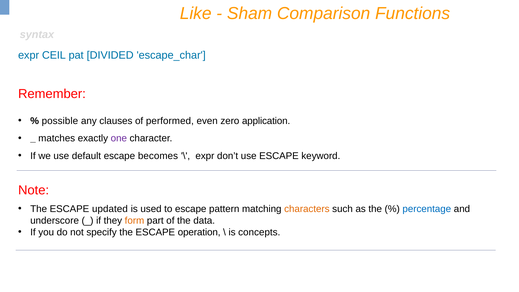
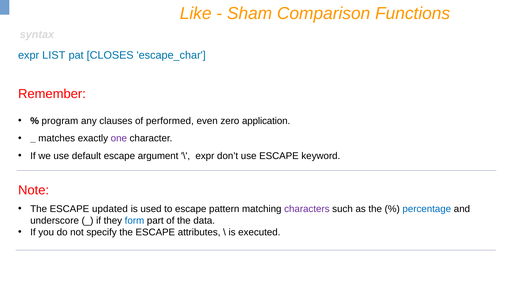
CEIL: CEIL -> LIST (54, 55)
DIVIDED: DIVIDED -> CLOSES (110, 55)
possible: possible -> program (60, 121)
becomes: becomes -> argument (158, 156)
characters colour: orange -> purple (307, 209)
form colour: orange -> blue (134, 221)
operation: operation -> attributes (199, 232)
concepts: concepts -> executed (259, 232)
